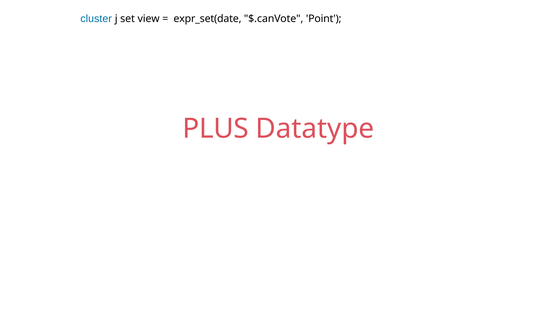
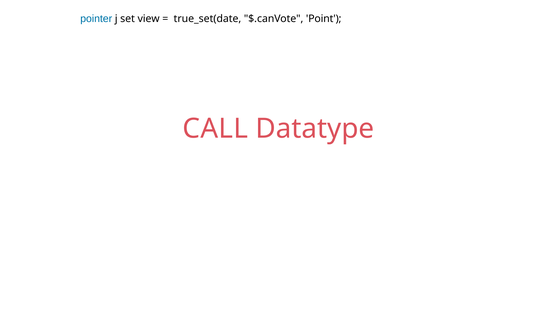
cluster: cluster -> pointer (96, 19)
expr_set(date: expr_set(date -> true_set(date (207, 19)
PLUS: PLUS -> CALL (215, 129)
